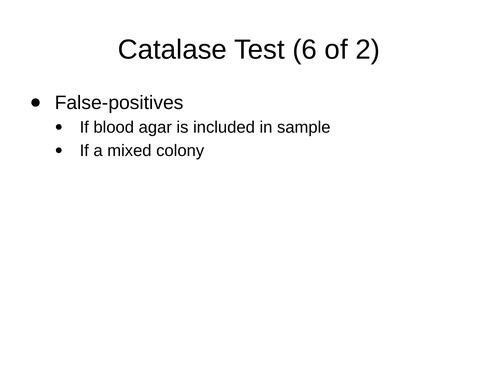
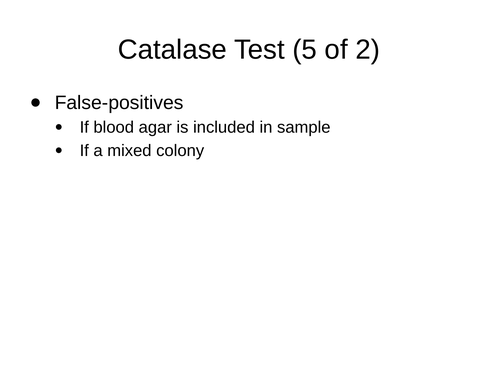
6: 6 -> 5 (305, 50)
